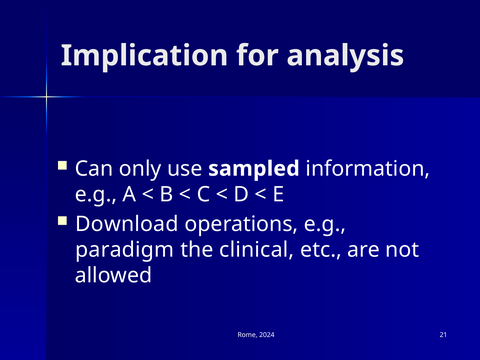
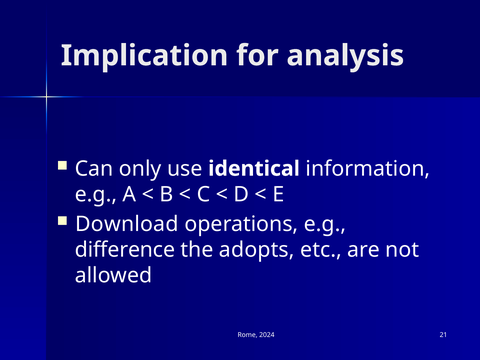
sampled: sampled -> identical (254, 169)
paradigm: paradigm -> difference (125, 250)
clinical: clinical -> adopts (257, 250)
